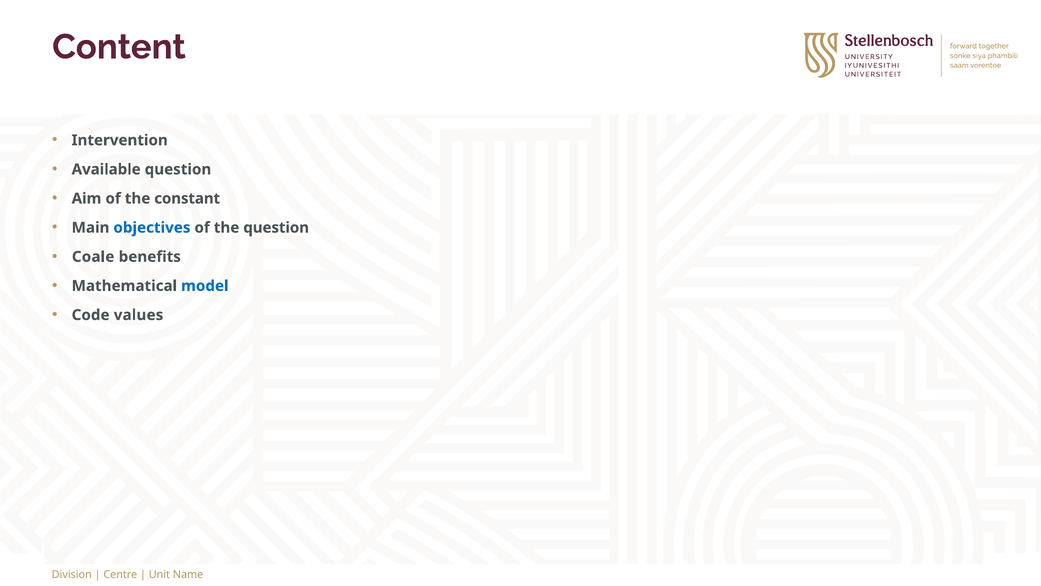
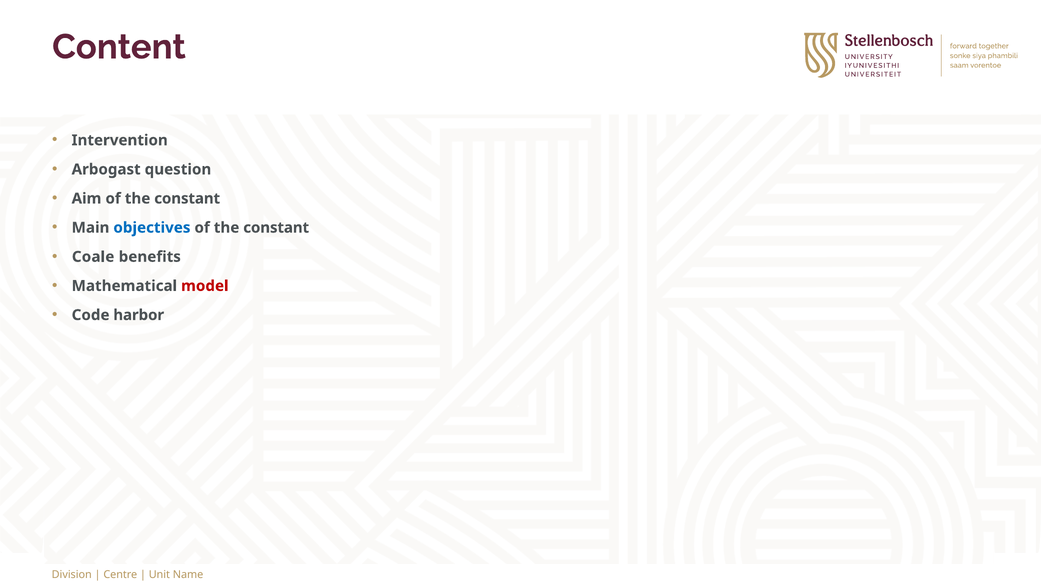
Available: Available -> Arbogast (106, 169)
question: question -> constant (276, 227)
model colour: blue -> red (205, 286)
values: values -> harbor (139, 315)
